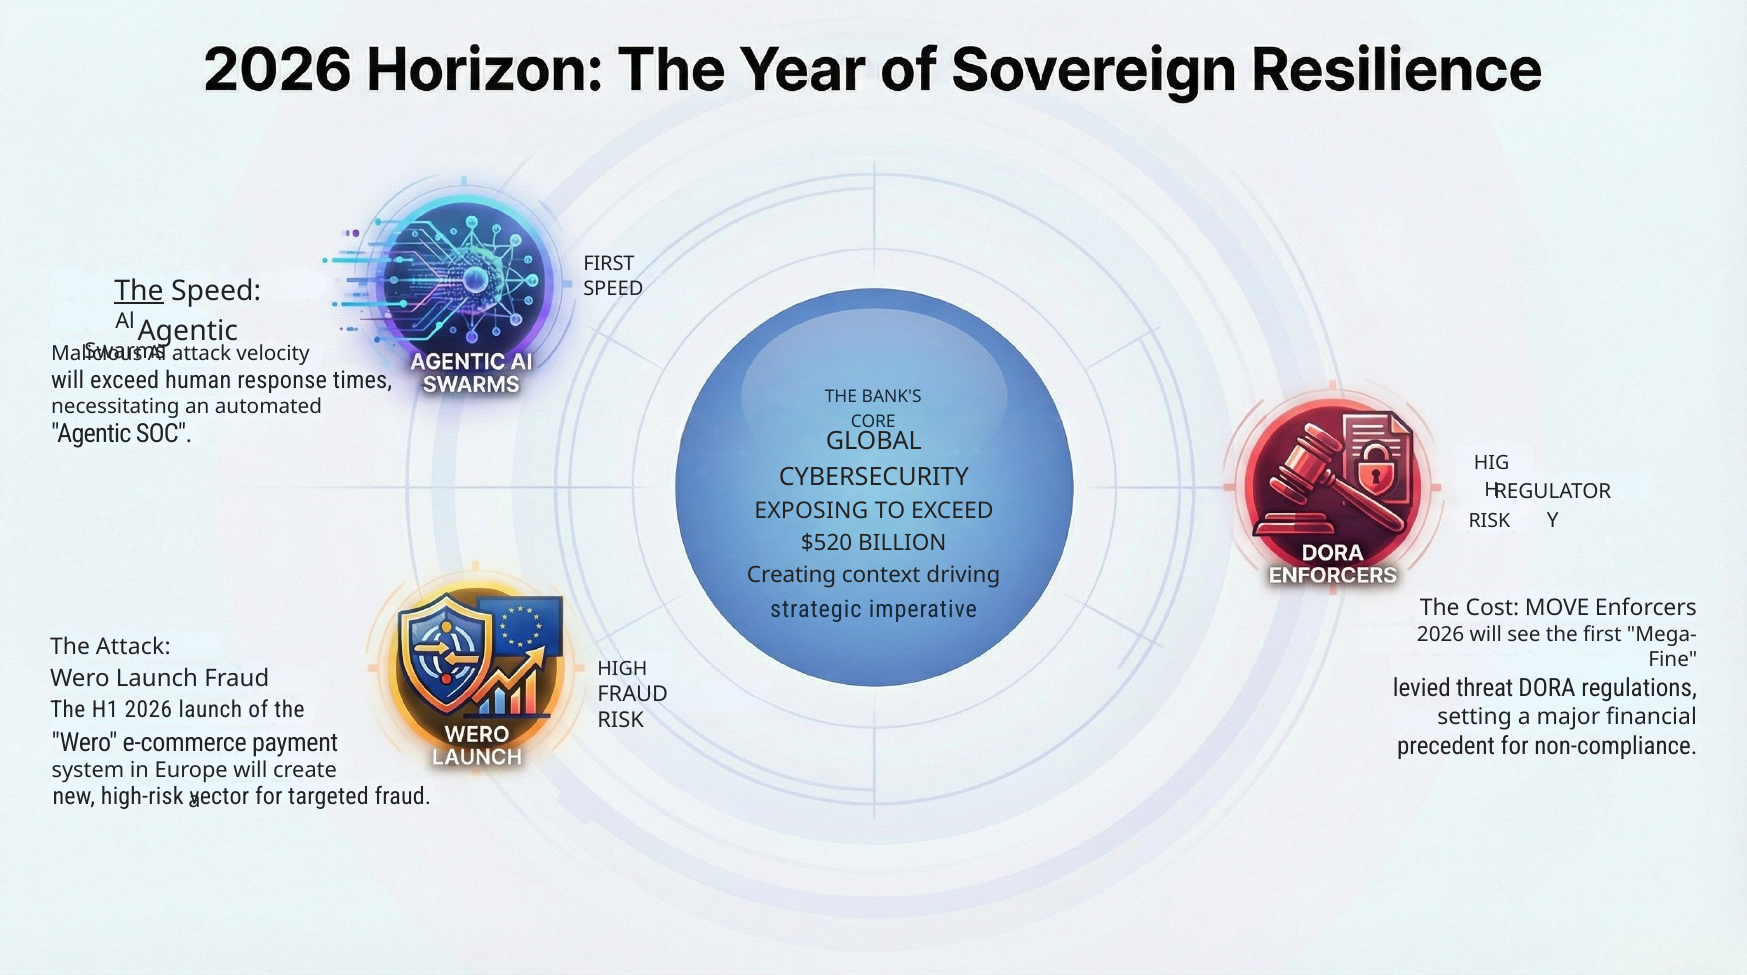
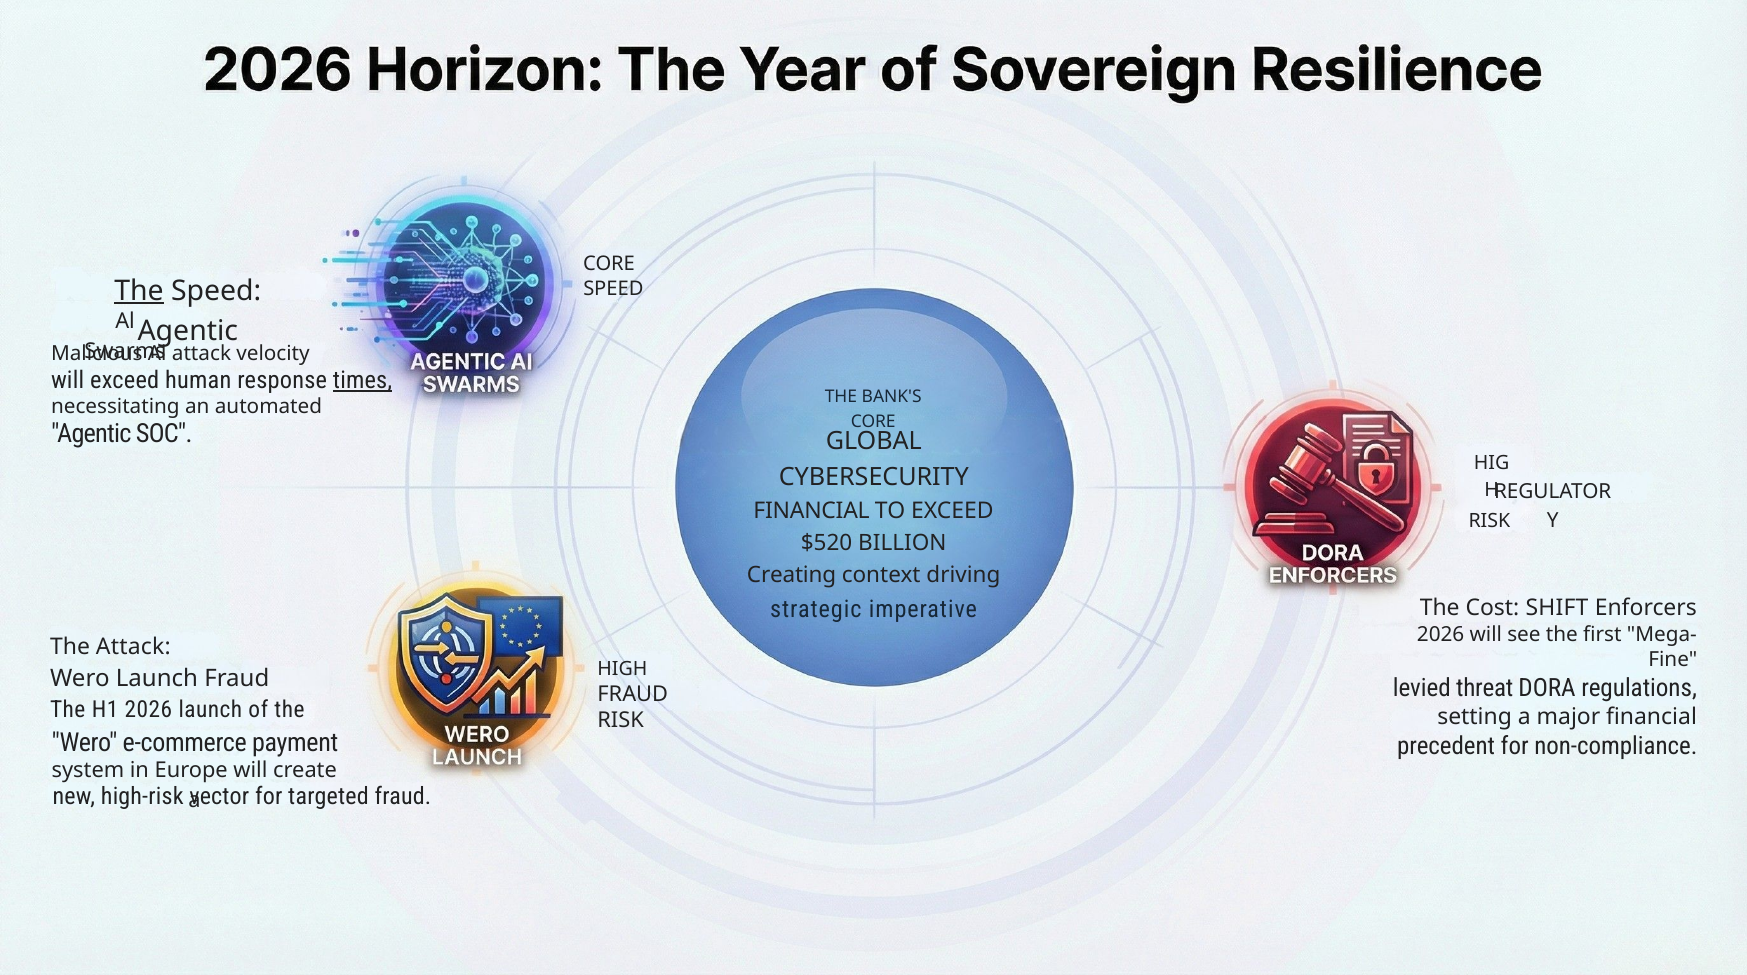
FIRST: FIRST -> CORE (609, 264)
times underline: none -> present (363, 381)
EXPOSING: EXPOSING -> FINANCIAL (812, 511)
MOVE: MOVE -> SHIFT (1557, 608)
